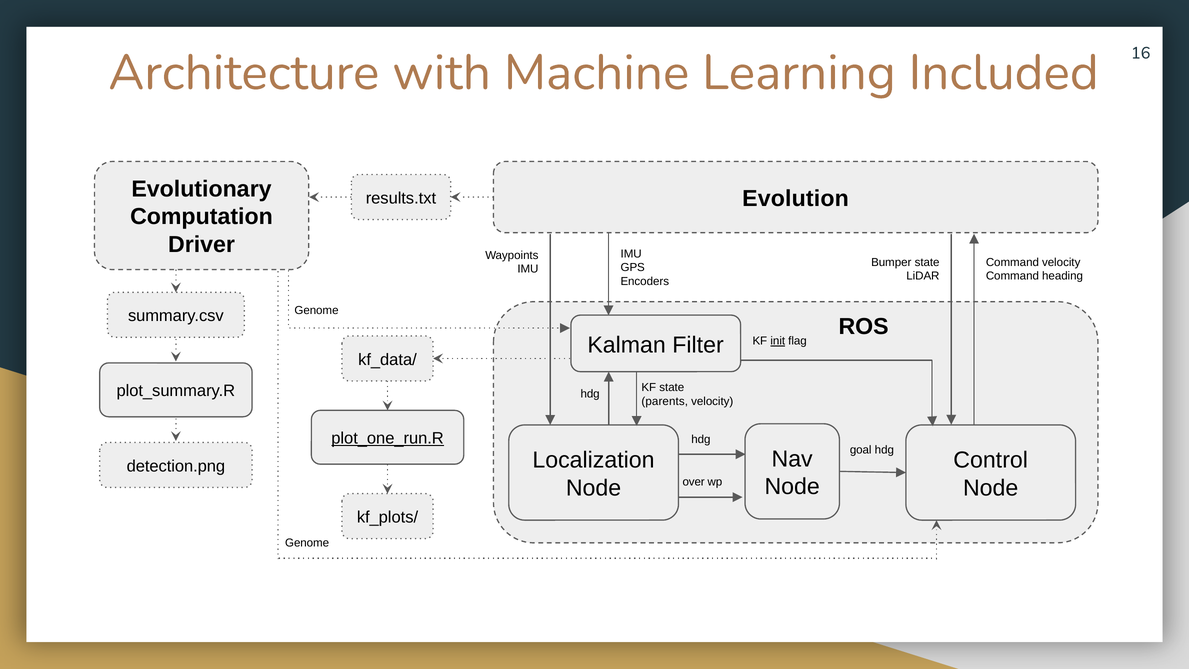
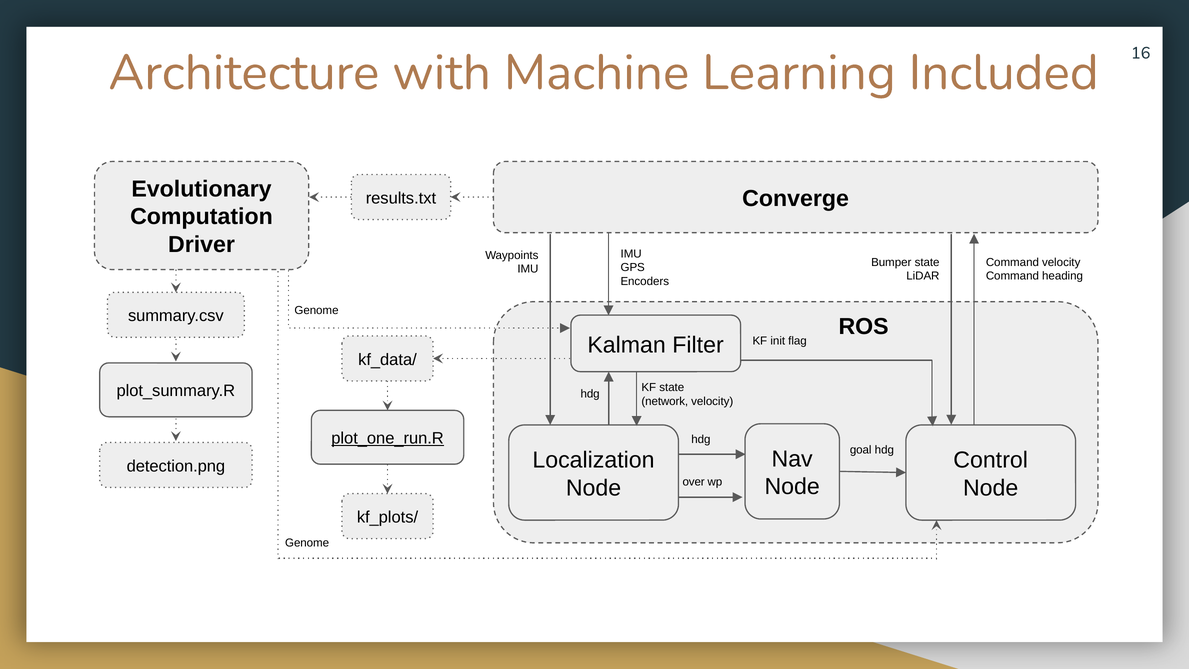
Evolution: Evolution -> Converge (796, 199)
init underline: present -> none (778, 341)
parents: parents -> network (665, 401)
